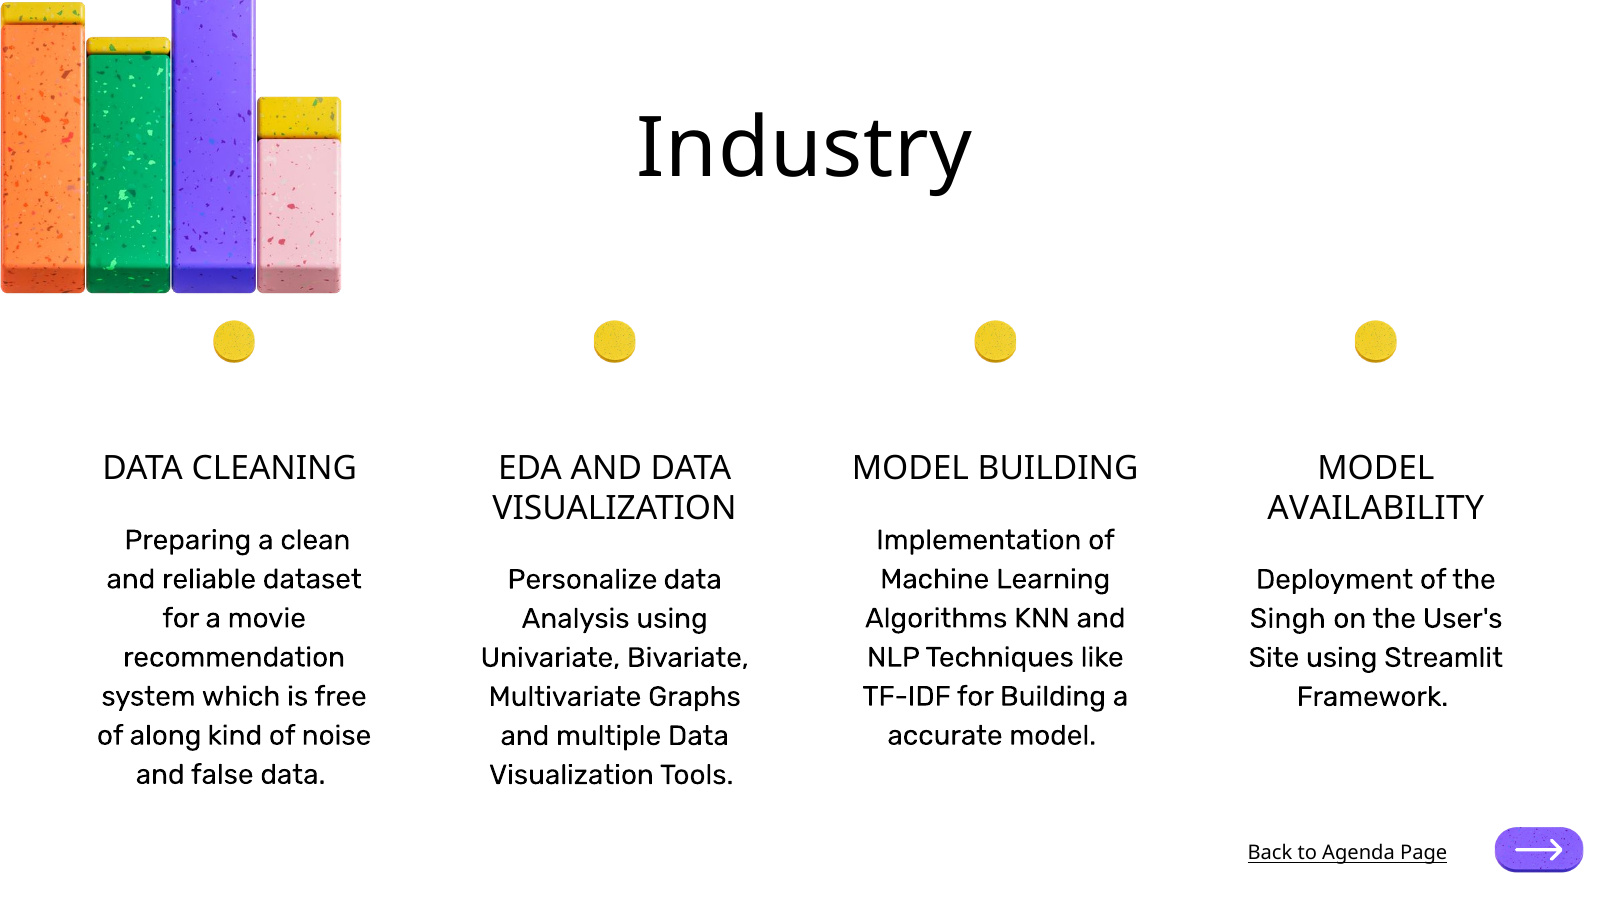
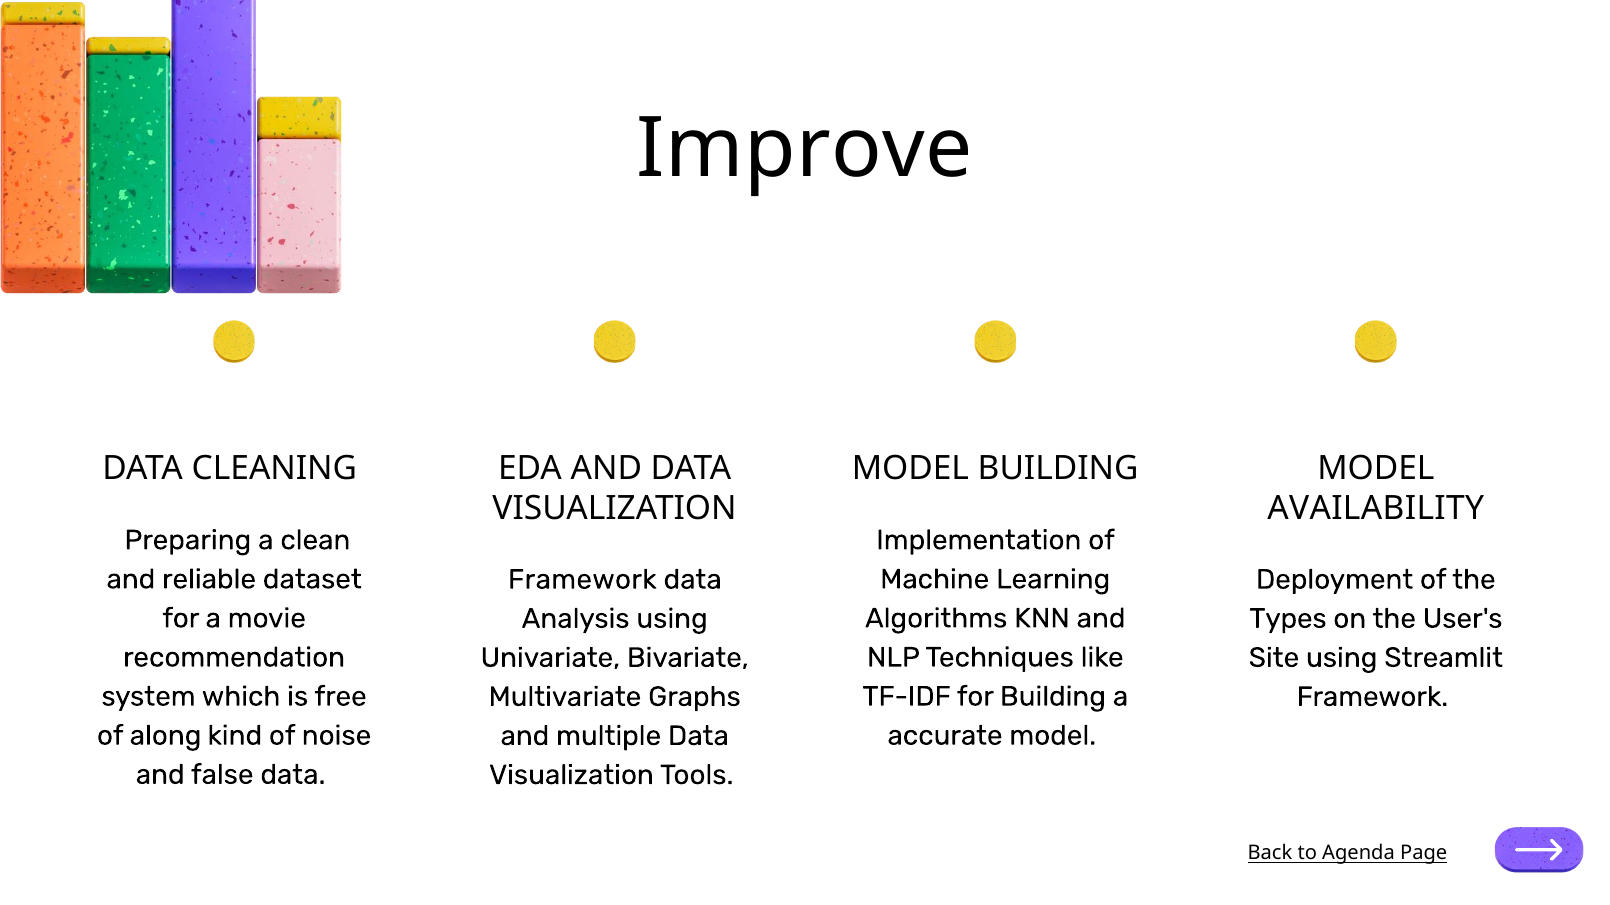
Industry: Industry -> Improve (805, 149)
Personalize: Personalize -> Framework (582, 580)
Singh: Singh -> Types (1288, 619)
